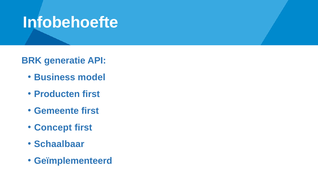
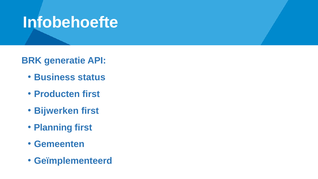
model: model -> status (92, 77)
Gemeente: Gemeente -> Bijwerken (56, 111)
Concept: Concept -> Planning (53, 127)
Schaalbaar: Schaalbaar -> Gemeenten (59, 144)
